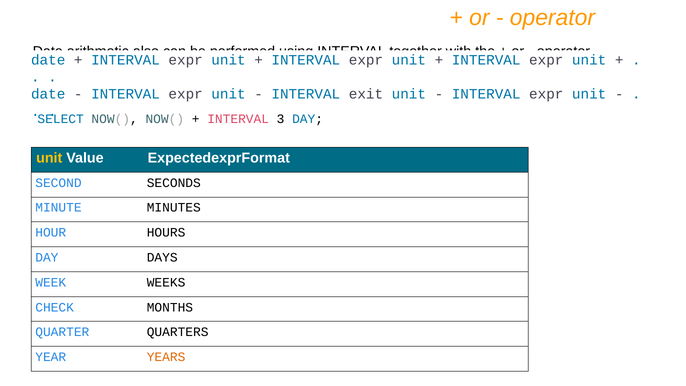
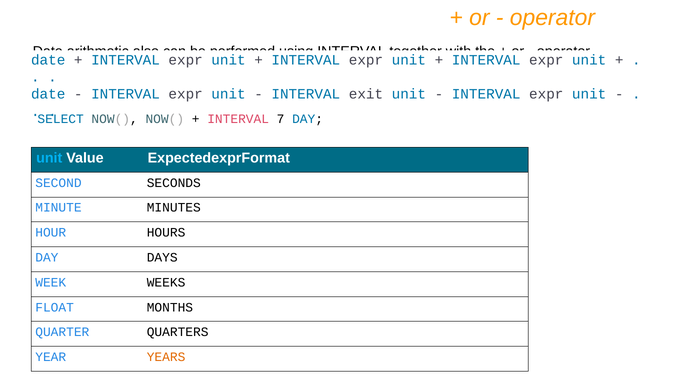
3: 3 -> 7 (281, 119)
unit colour: yellow -> light blue (49, 158)
CHECK: CHECK -> FLOAT (55, 307)
